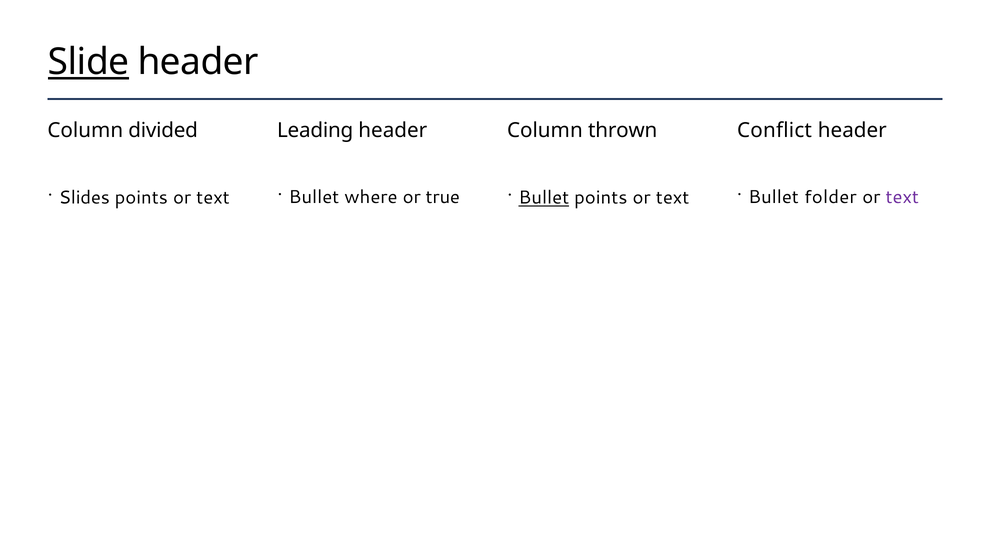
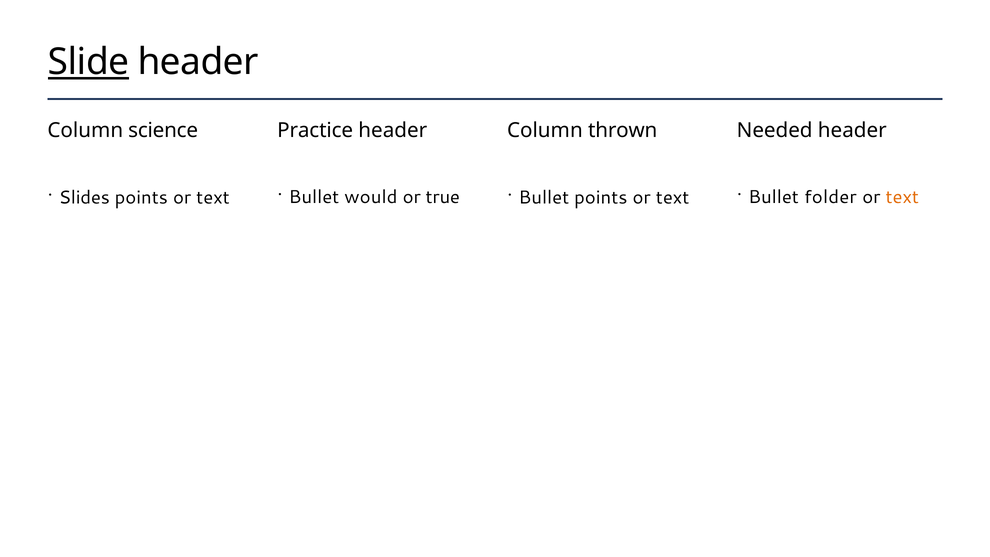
divided: divided -> science (163, 131)
Leading: Leading -> Practice (315, 131)
Conflict: Conflict -> Needed (775, 131)
where: where -> would (371, 197)
text colour: purple -> orange (902, 197)
Bullet underline: present -> none (544, 198)
